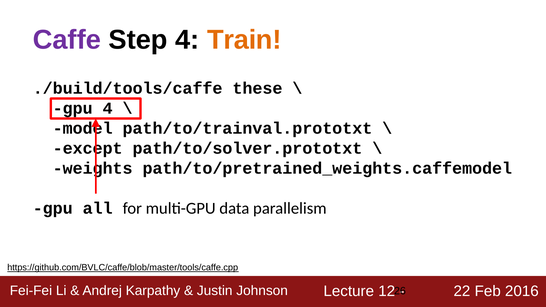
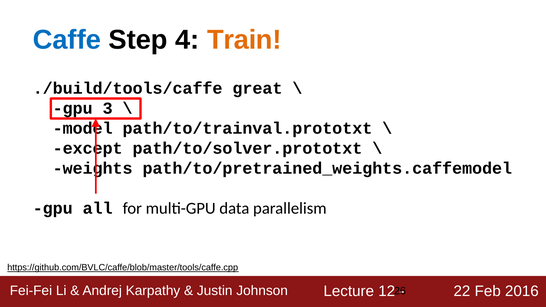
Caffe colour: purple -> blue (67, 40)
these: these -> great (257, 88)
gpu 4: 4 -> 3 (108, 108)
